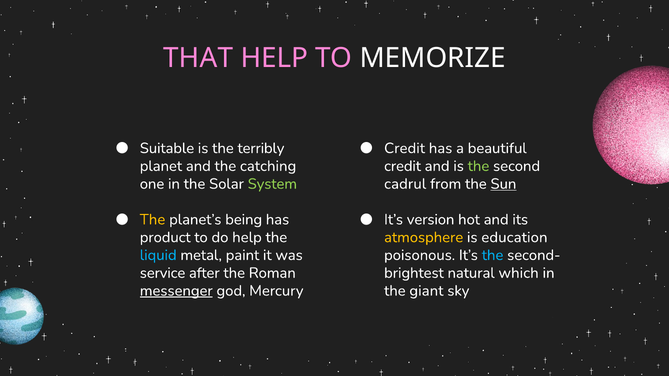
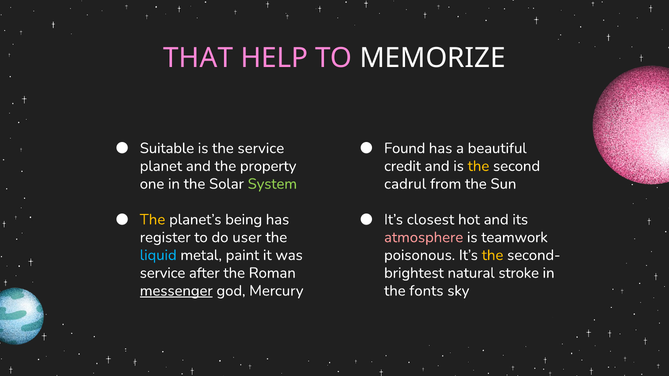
the terribly: terribly -> service (261, 148)
Credit: Credit -> Found (405, 148)
catching: catching -> property (268, 166)
the colour: light green -> yellow (478, 166)
Sun underline: present -> none (503, 184)
version: version -> closest (431, 220)
product: product -> register (165, 237)
do help: help -> user (247, 237)
atmosphere colour: yellow -> pink (424, 237)
education: education -> teamwork (515, 237)
the colour: light blue -> yellow (493, 255)
which: which -> stroke (519, 273)
giant: giant -> fonts (426, 291)
